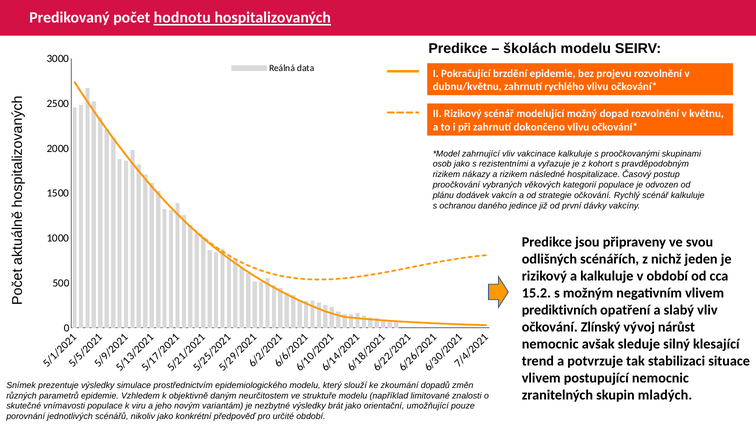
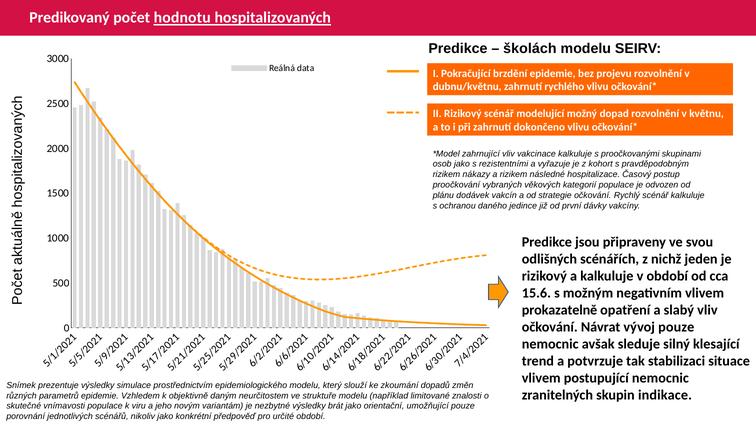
15.2: 15.2 -> 15.6 (536, 293)
prediktivních: prediktivních -> prokazatelně (560, 310)
Zlínský: Zlínský -> Návrat (601, 327)
vývoj nárůst: nárůst -> pouze (676, 327)
mladých: mladých -> indikace (665, 395)
